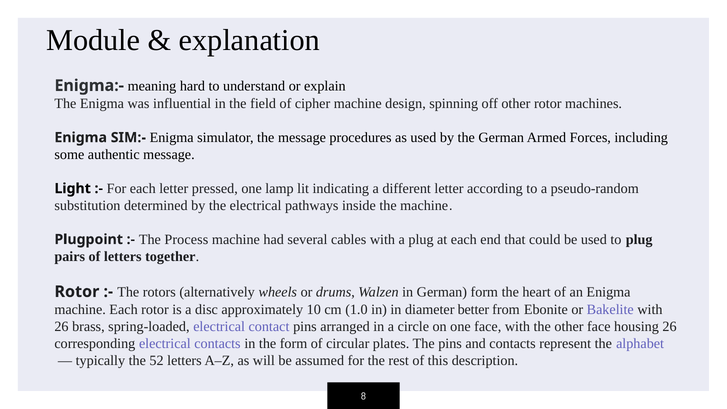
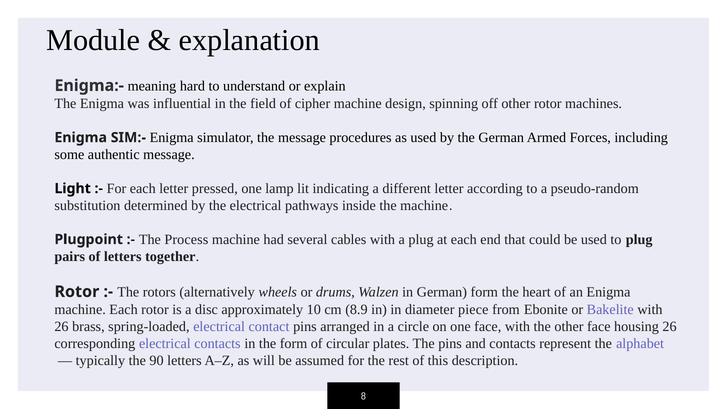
1.0: 1.0 -> 8.9 (356, 310)
better: better -> piece (473, 310)
52: 52 -> 90 (157, 361)
